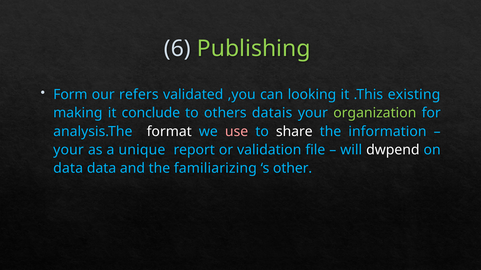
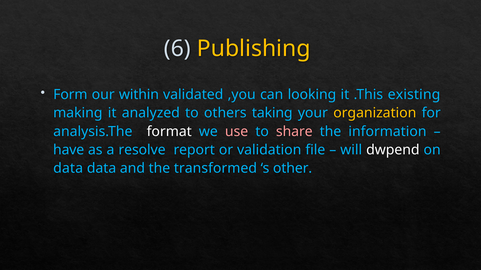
Publishing colour: light green -> yellow (254, 49)
refers: refers -> within (139, 95)
conclude: conclude -> analyzed (151, 113)
datais: datais -> taking (272, 113)
organization colour: light green -> yellow (375, 113)
share colour: white -> pink (294, 132)
your: your -> have (69, 150)
unique: unique -> resolve (142, 150)
familiarizing: familiarizing -> transformed (215, 169)
